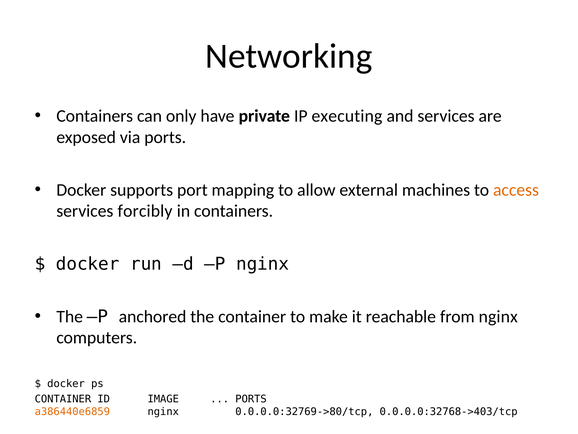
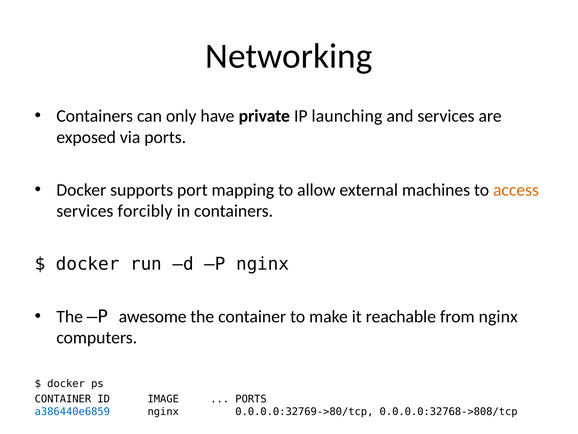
executing: executing -> launching (347, 116)
anchored: anchored -> awesome (153, 316)
a386440e6859 colour: orange -> blue (72, 411)
0.0.0.0:32768->403/tcp: 0.0.0.0:32768->403/tcp -> 0.0.0.0:32768->808/tcp (449, 411)
